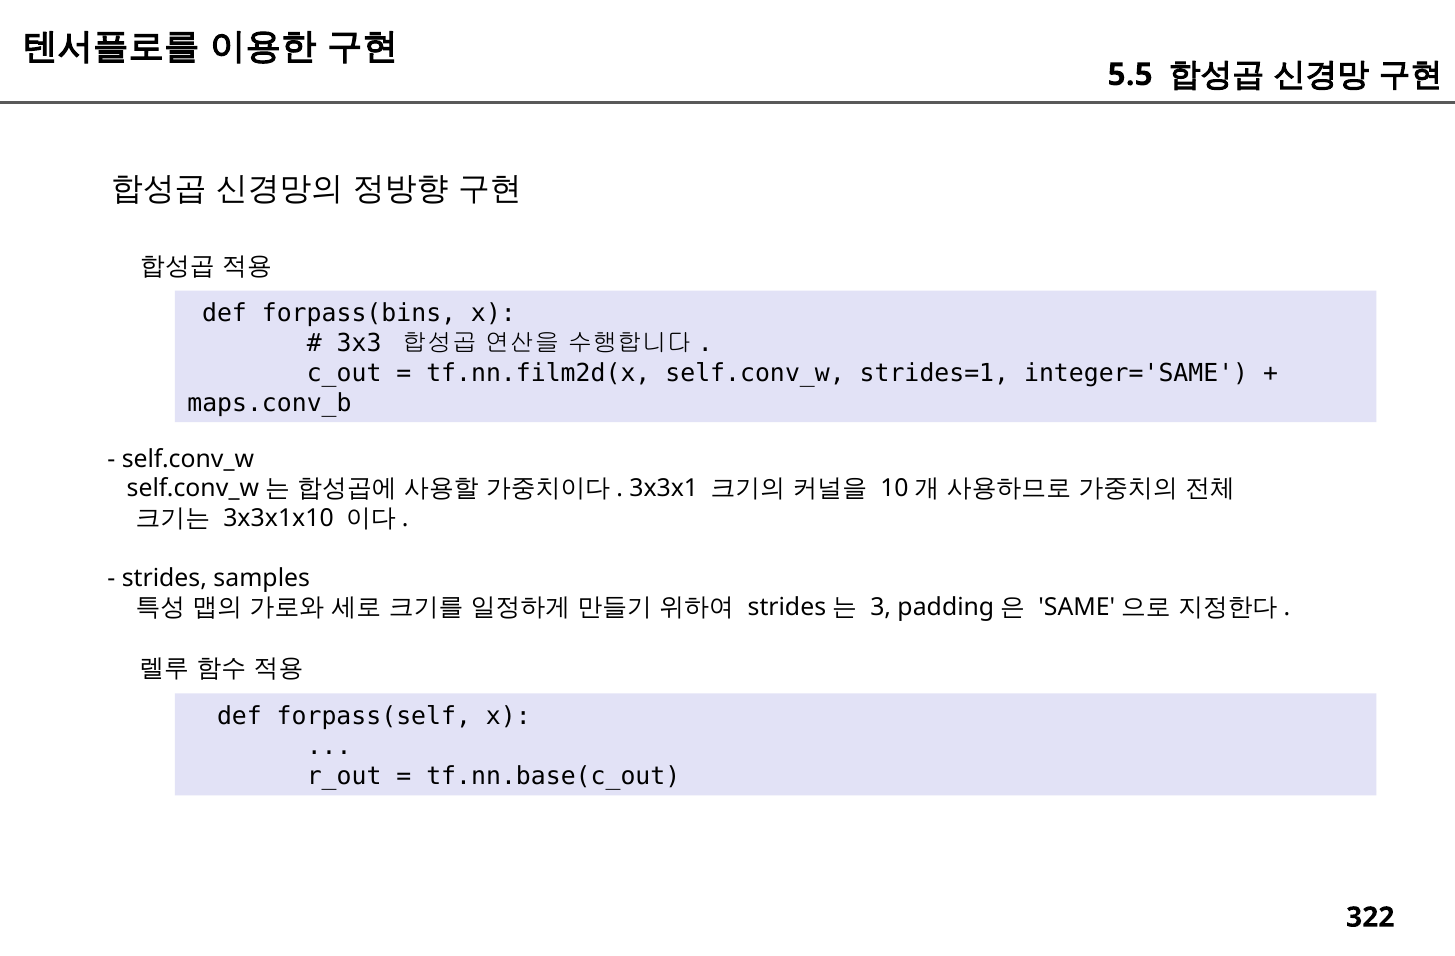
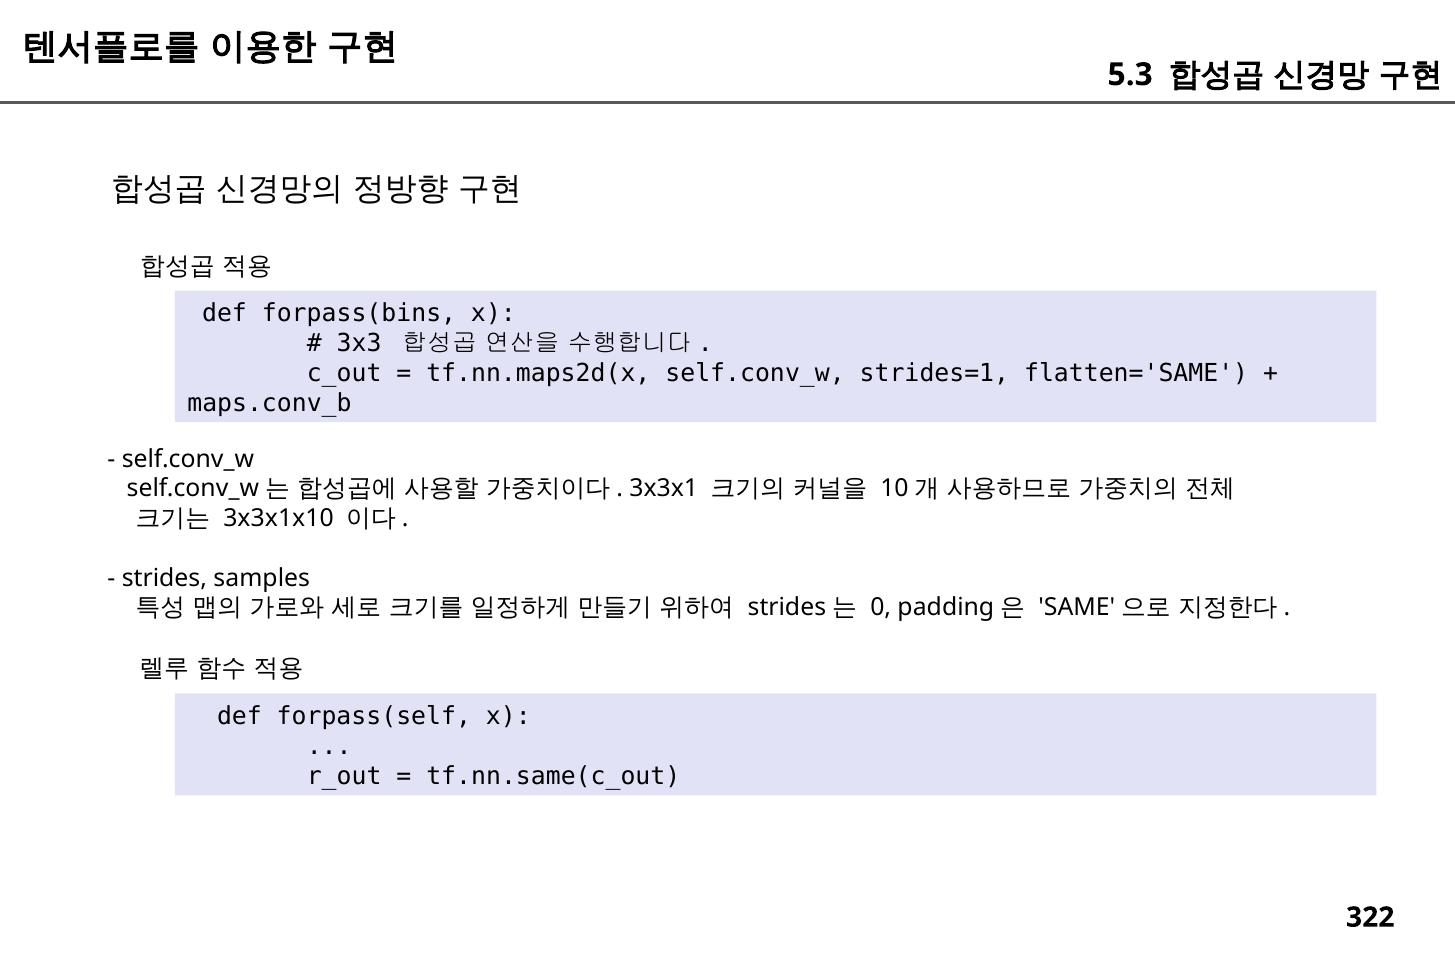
5.5: 5.5 -> 5.3 (1130, 75)
tf.nn.film2d(x: tf.nn.film2d(x -> tf.nn.maps2d(x (538, 373)
integer='SAME: integer='SAME -> flatten='SAME (1136, 373)
3: 3 -> 0 (881, 607)
tf.nn.base(c_out: tf.nn.base(c_out -> tf.nn.same(c_out (553, 776)
